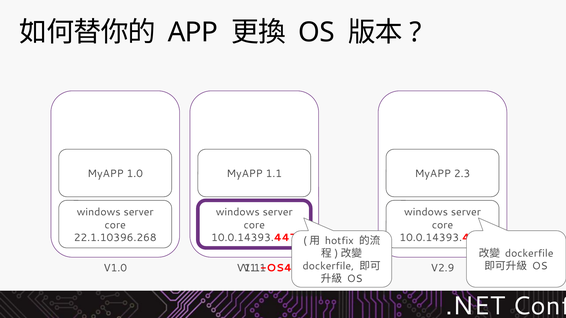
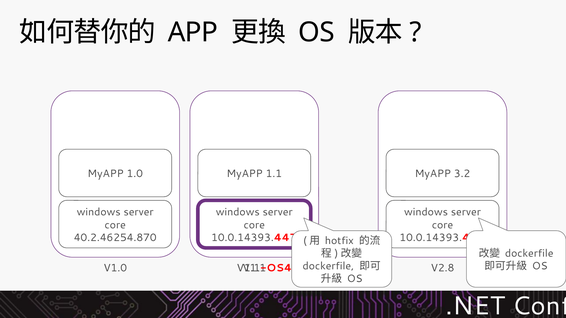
2.3: 2.3 -> 3.2 (462, 174)
22.1.10396.268: 22.1.10396.268 -> 40.2.46254.870 (115, 238)
V2.9: V2.9 -> V2.8 (443, 268)
